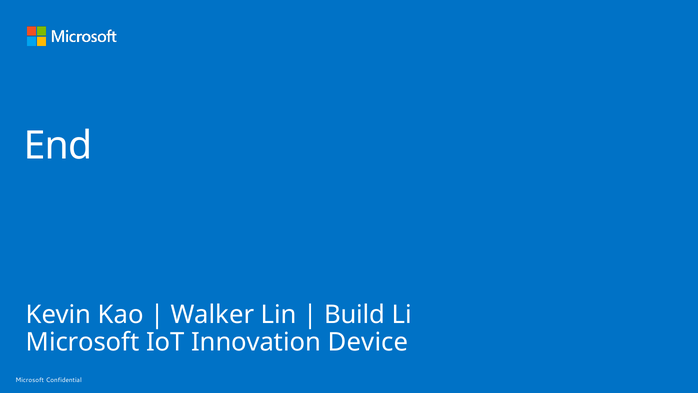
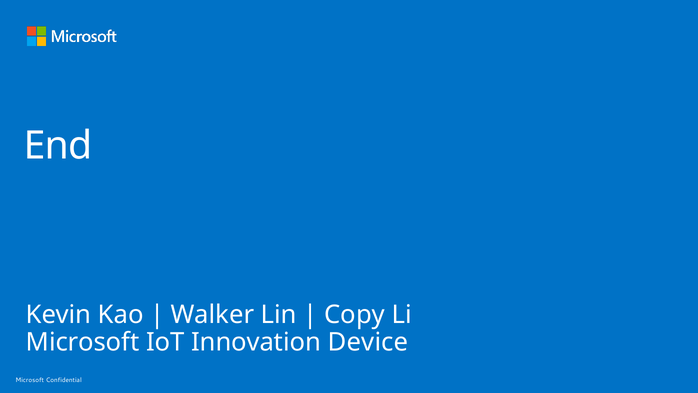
Build: Build -> Copy (355, 314)
